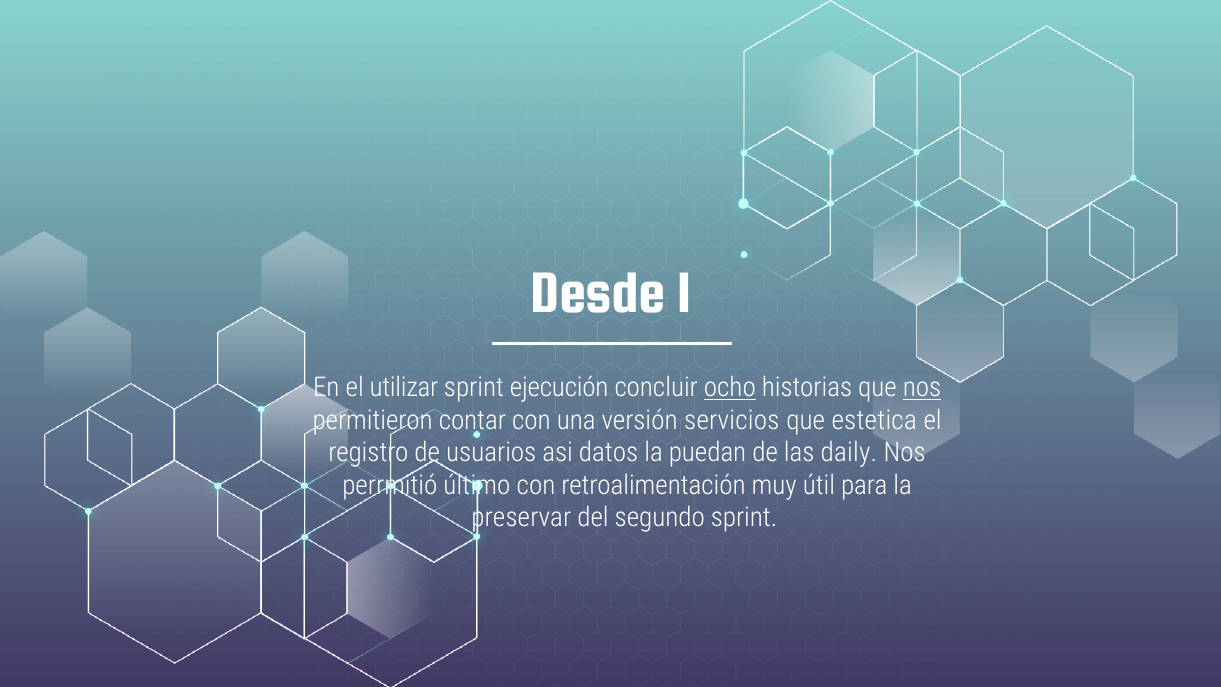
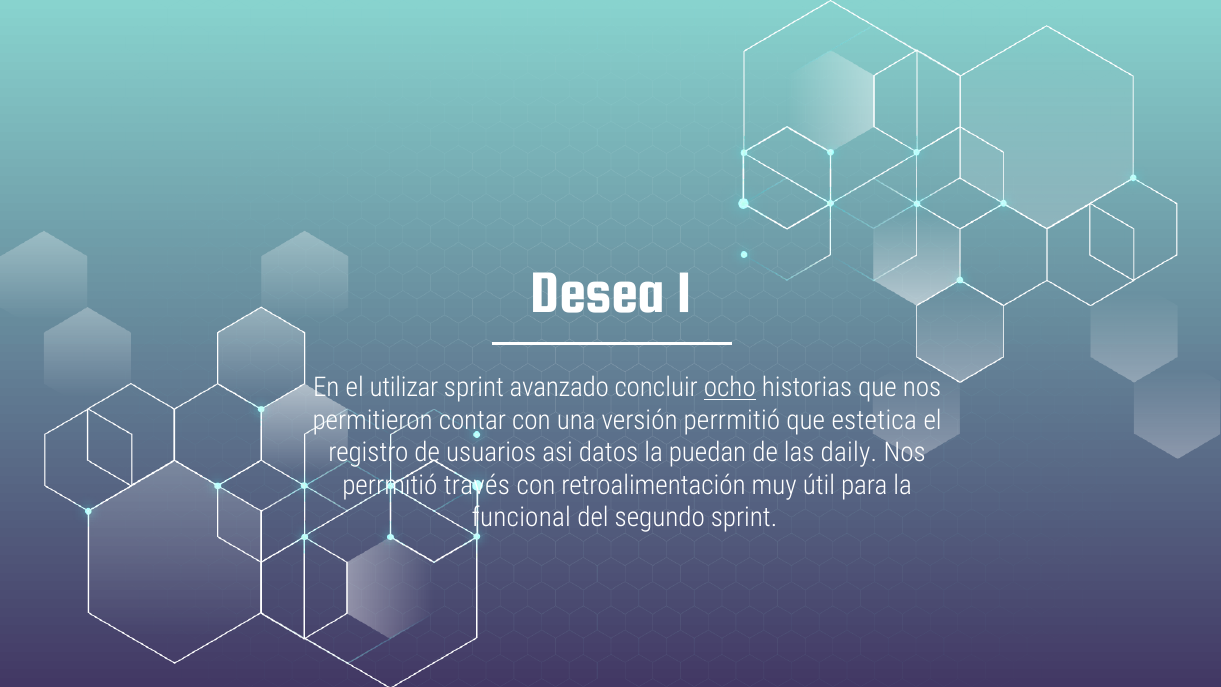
Desde: Desde -> Desea (598, 292)
ejecución: ejecución -> avanzado (559, 388)
nos underline: present -> none (922, 388)
versión servicios: servicios -> perrmitió (732, 420)
último: último -> través (477, 485)
preservar: preservar -> funcional (521, 518)
